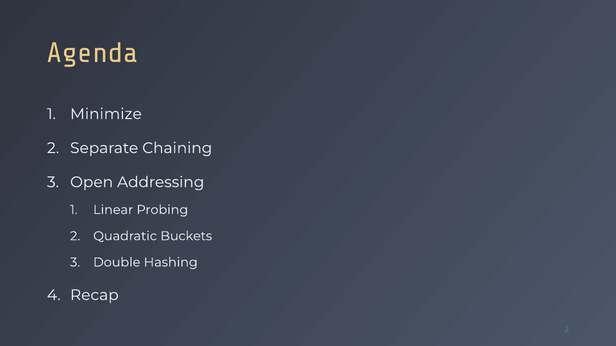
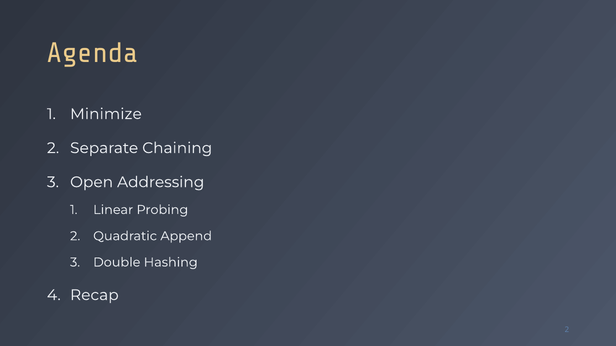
Buckets: Buckets -> Append (186, 236)
